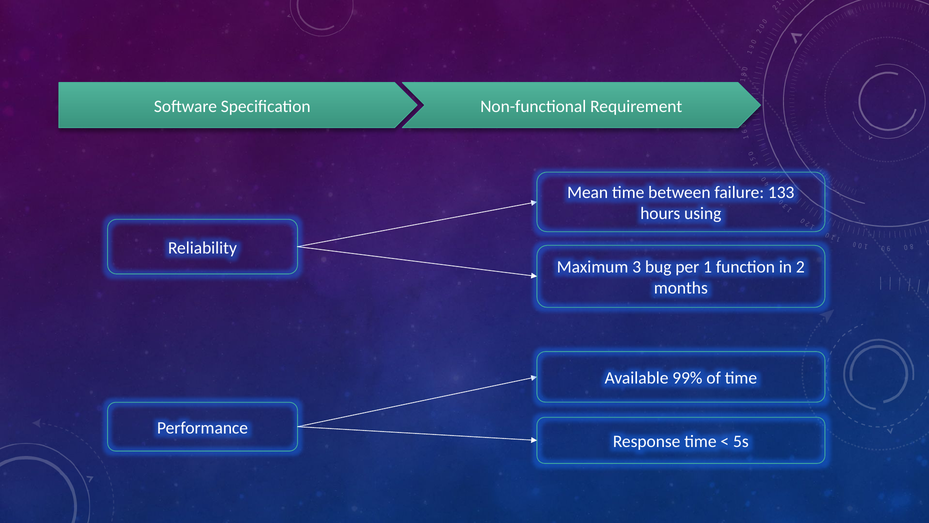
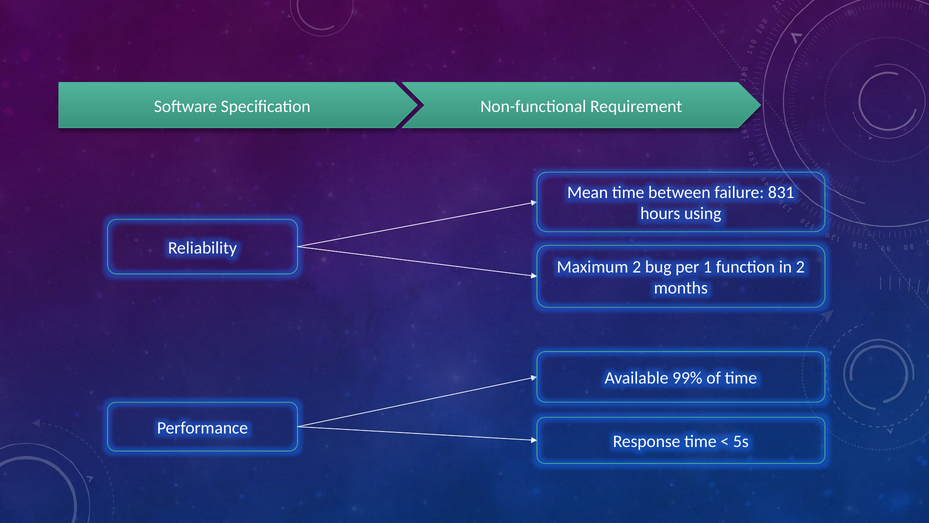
133: 133 -> 831 (781, 192)
Maximum 3: 3 -> 2 (637, 267)
